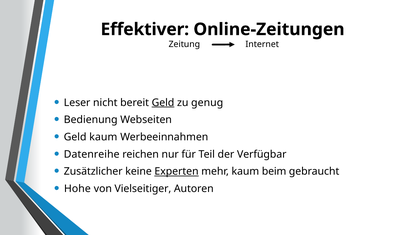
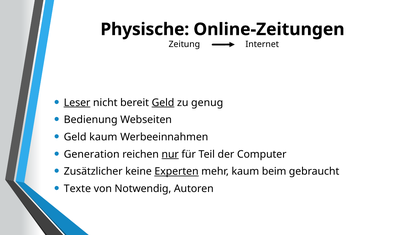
Effektiver: Effektiver -> Physische (145, 29)
Leser underline: none -> present (77, 103)
Datenreihe: Datenreihe -> Generation (92, 154)
nur underline: none -> present (170, 154)
Verfügbar: Verfügbar -> Computer (262, 154)
Hohe: Hohe -> Texte (77, 189)
Vielseitiger: Vielseitiger -> Notwendig (143, 189)
